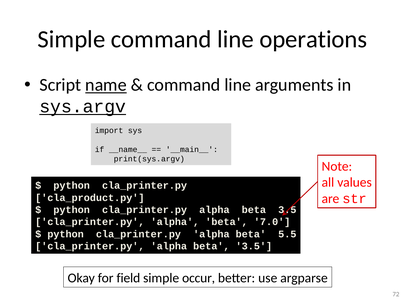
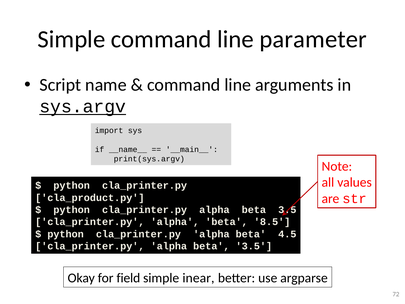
operations: operations -> parameter (313, 39)
name underline: present -> none (106, 85)
7.0: 7.0 -> 8.5 (272, 222)
5.5: 5.5 -> 4.5 (287, 234)
occur: occur -> inear (198, 278)
